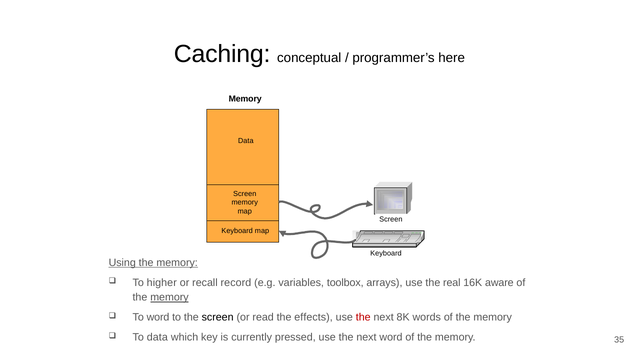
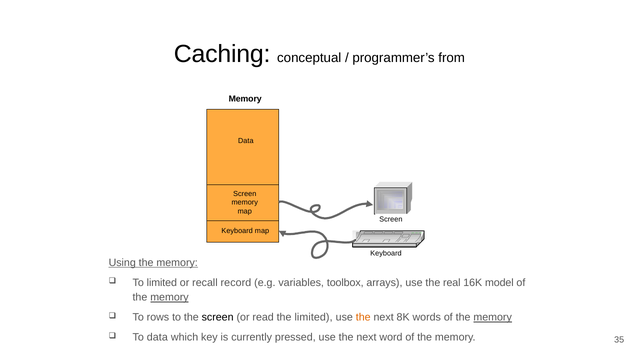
here: here -> from (452, 58)
To higher: higher -> limited (162, 283)
aware: aware -> model (499, 283)
To word: word -> rows (158, 318)
the effects: effects -> limited (314, 318)
the colour: red -> orange (363, 318)
memory underline: none -> present (493, 318)
